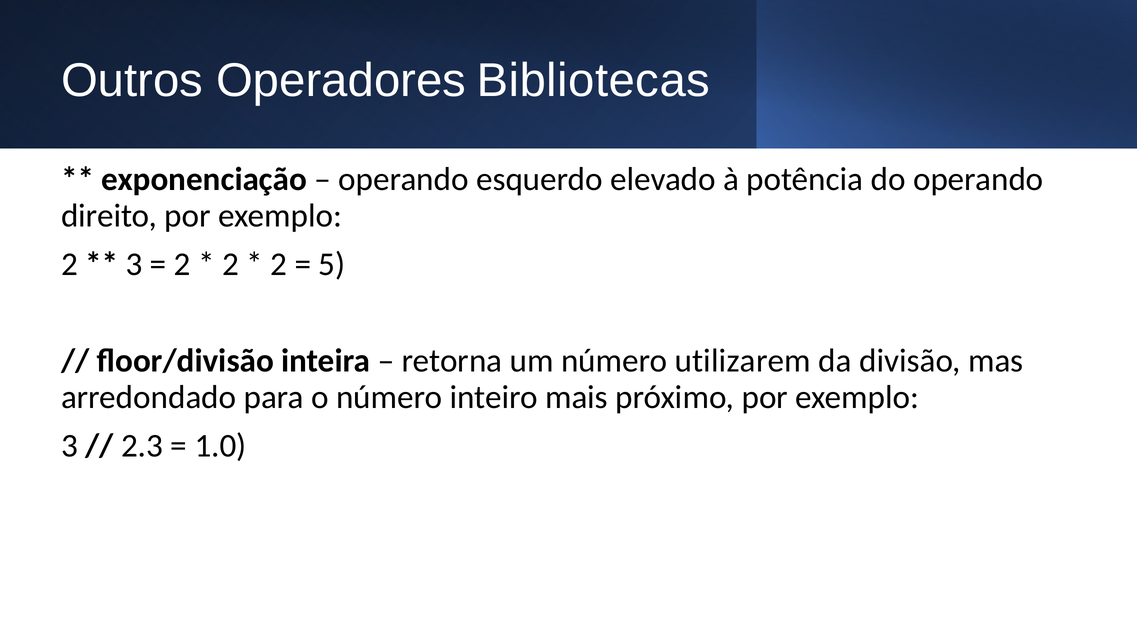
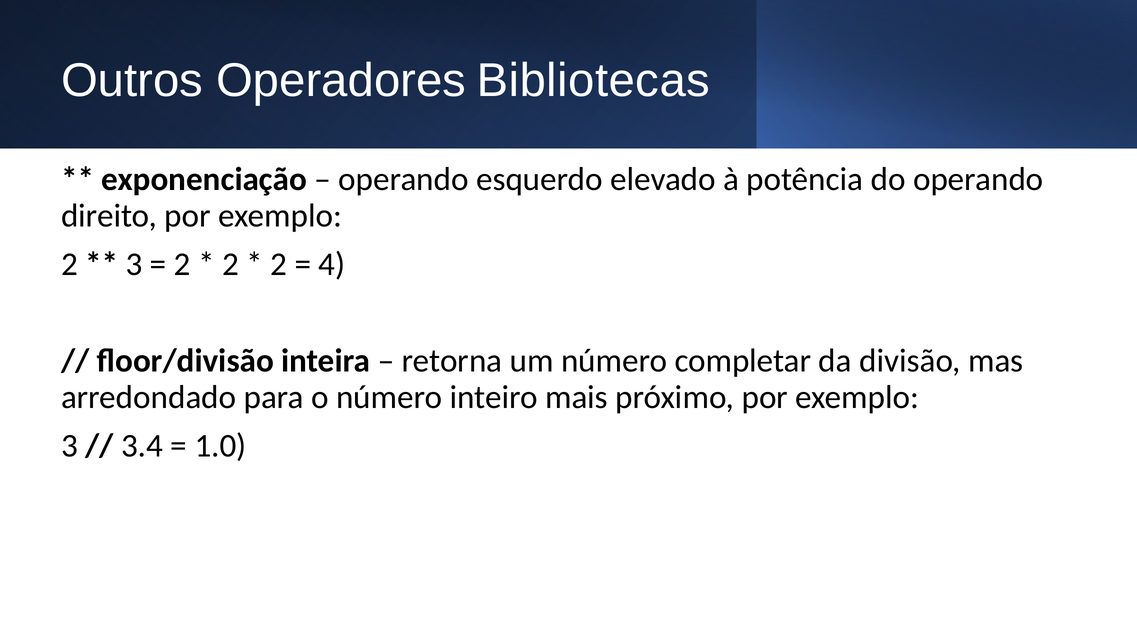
5: 5 -> 4 (332, 264)
utilizarem: utilizarem -> completar (743, 361)
2.3: 2.3 -> 3.4 (142, 445)
